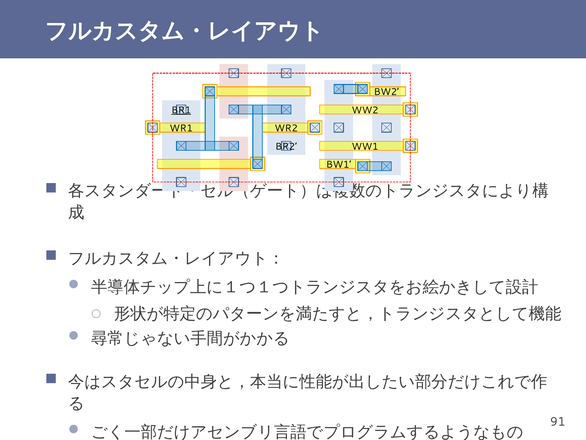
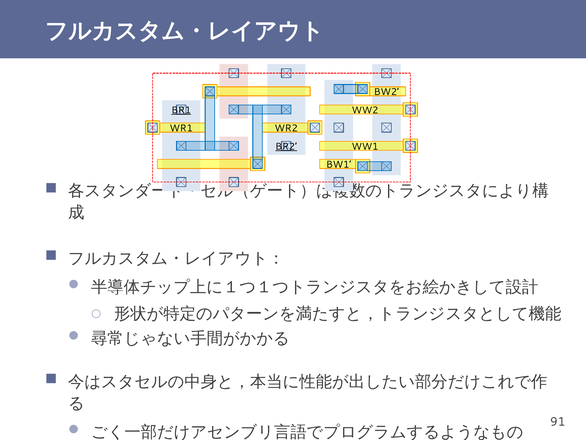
BR2 underline: none -> present (286, 146)
